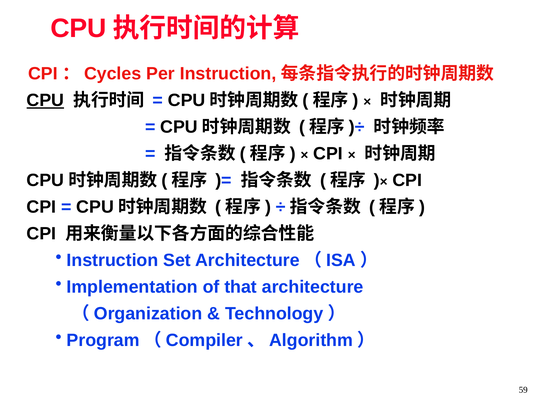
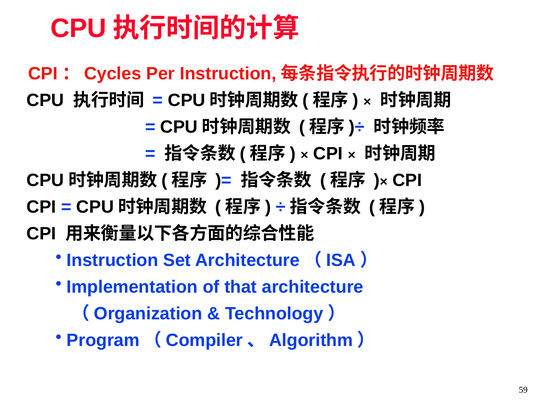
CPU underline: present -> none (45, 100)
